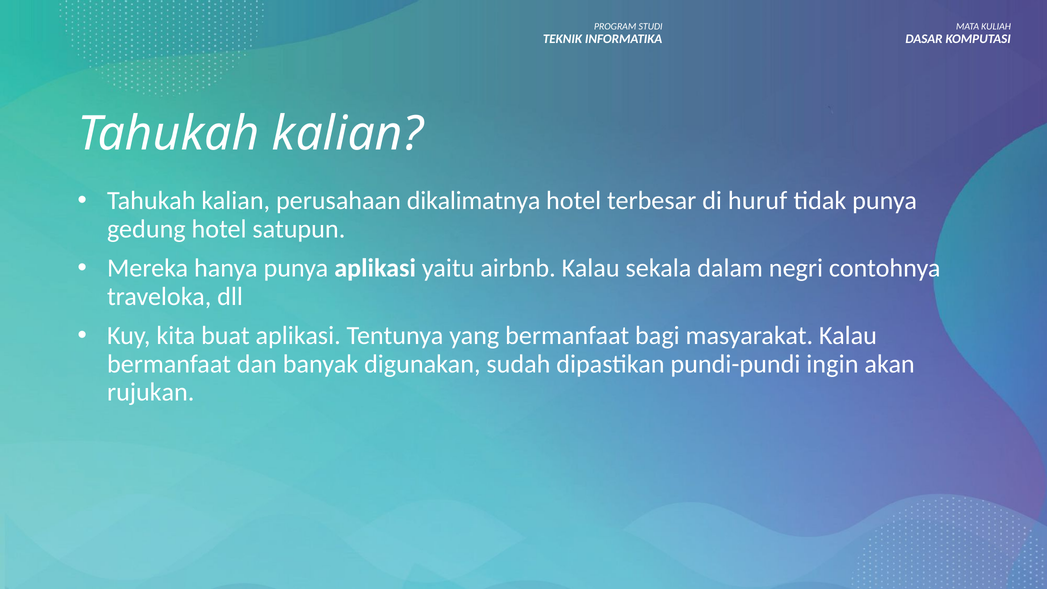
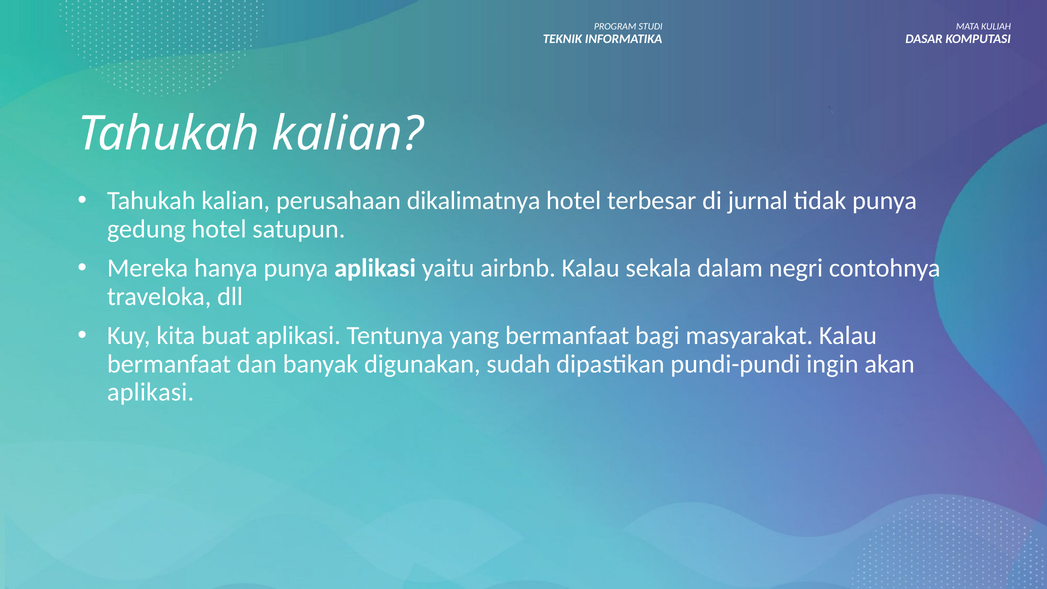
huruf: huruf -> jurnal (758, 201)
rujukan: rujukan -> aplikasi (151, 392)
